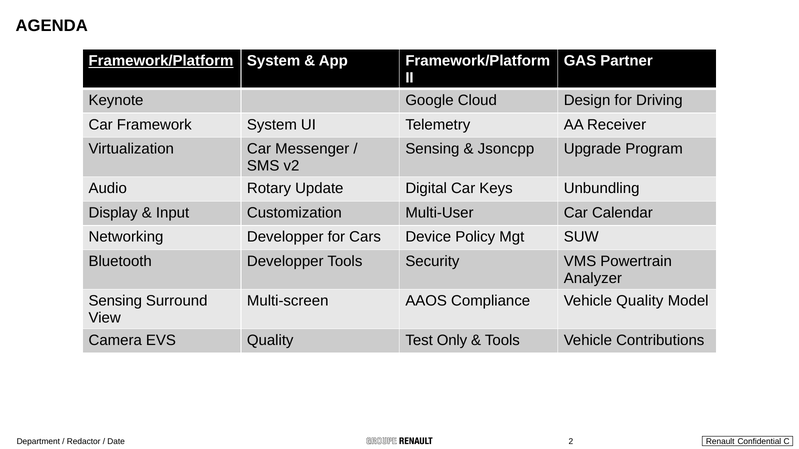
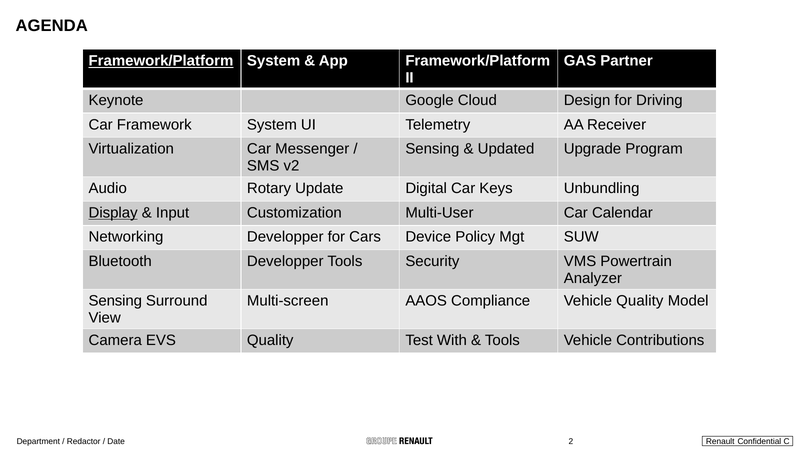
Jsoncpp: Jsoncpp -> Updated (506, 149)
Display underline: none -> present (113, 213)
Only: Only -> With (452, 341)
